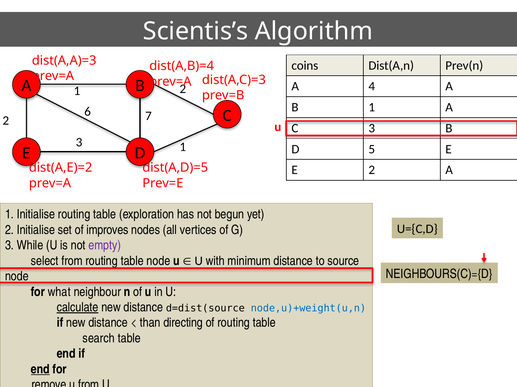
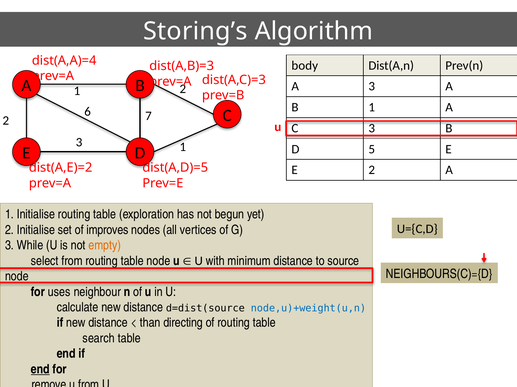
Scientis’s: Scientis’s -> Storing’s (195, 31)
dist(A,A)=3: dist(A,A)=3 -> dist(A,A)=4 (64, 61)
coins: coins -> body (305, 66)
dist(A,B)=4: dist(A,B)=4 -> dist(A,B)=3 (182, 66)
A 4: 4 -> 3 (372, 87)
empty colour: purple -> orange (105, 246)
what: what -> uses (59, 292)
calculate underline: present -> none (78, 308)
